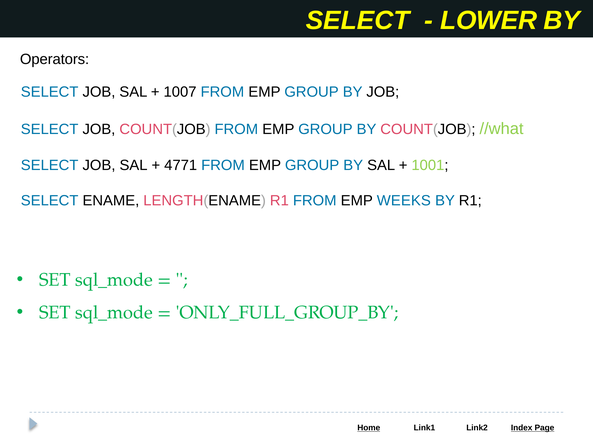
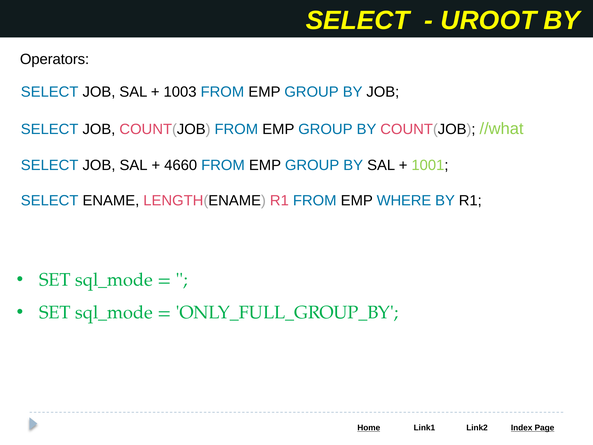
LOWER: LOWER -> UROOT (488, 21)
1007: 1007 -> 1003 (180, 92)
4771: 4771 -> 4660 (181, 165)
WEEKS: WEEKS -> WHERE (404, 201)
